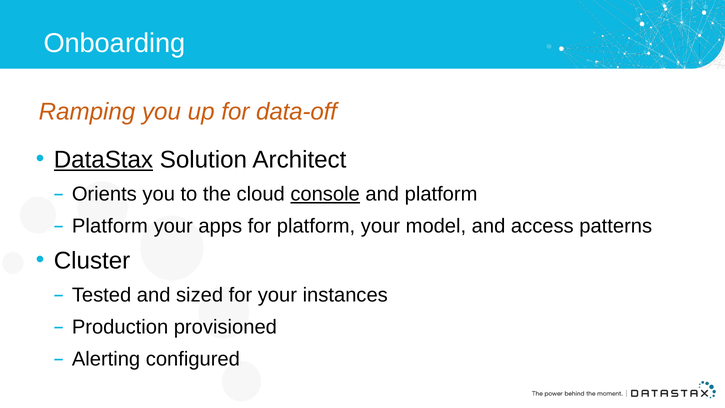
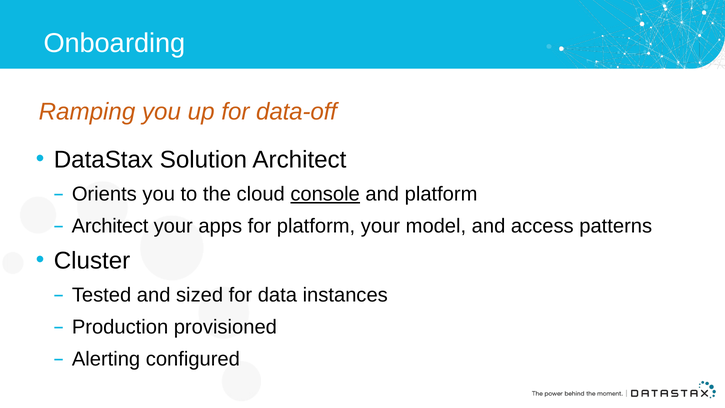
DataStax underline: present -> none (103, 160)
Platform: Platform -> Architect (110, 226)
for your: your -> data (277, 295)
